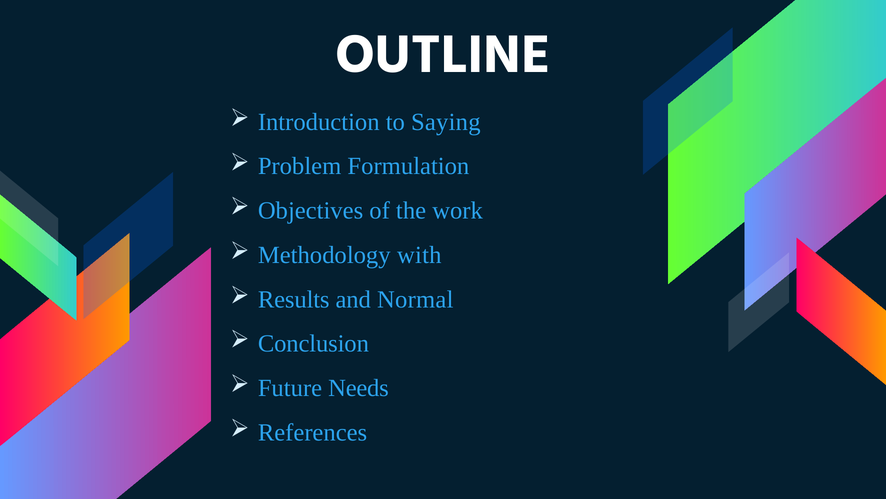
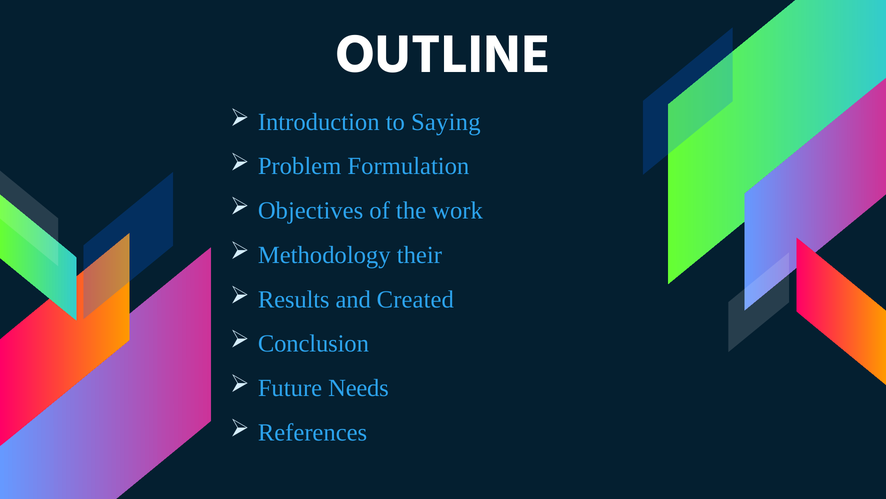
with: with -> their (419, 255)
Normal: Normal -> Created (415, 299)
